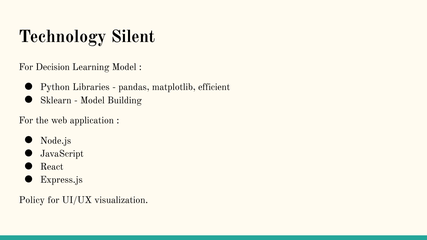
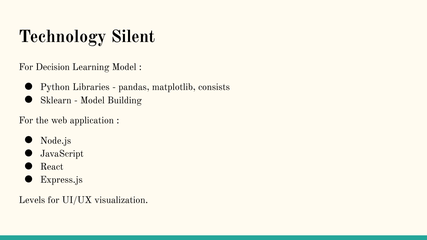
efficient: efficient -> consists (214, 87)
Policy: Policy -> Levels (32, 200)
